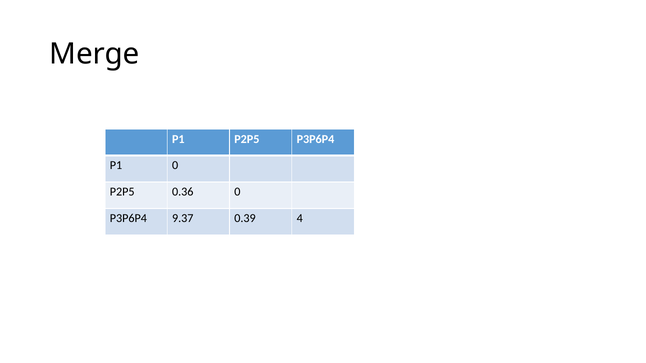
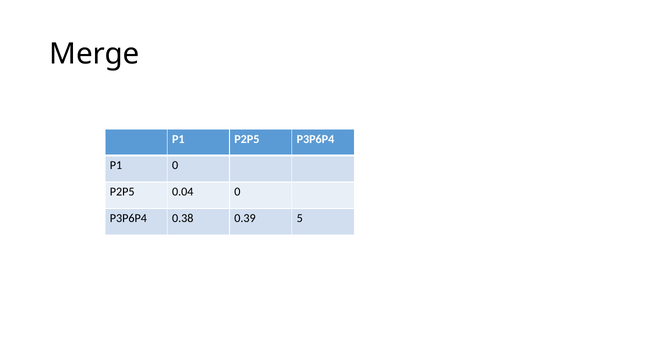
0.36: 0.36 -> 0.04 (183, 192)
9.37: 9.37 -> 0.38 (183, 219)
4: 4 -> 5 (300, 219)
